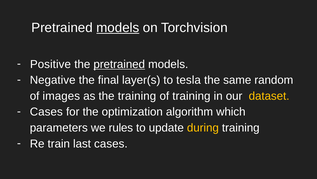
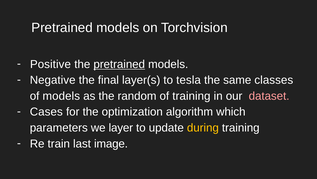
models underline: present -> none (118, 28)
random: random -> classes (274, 80)
of images: images -> models (61, 96)
the training: training -> random (137, 96)
dataset colour: yellow -> pink (269, 96)
rules: rules -> layer (121, 127)
last cases: cases -> image (111, 143)
